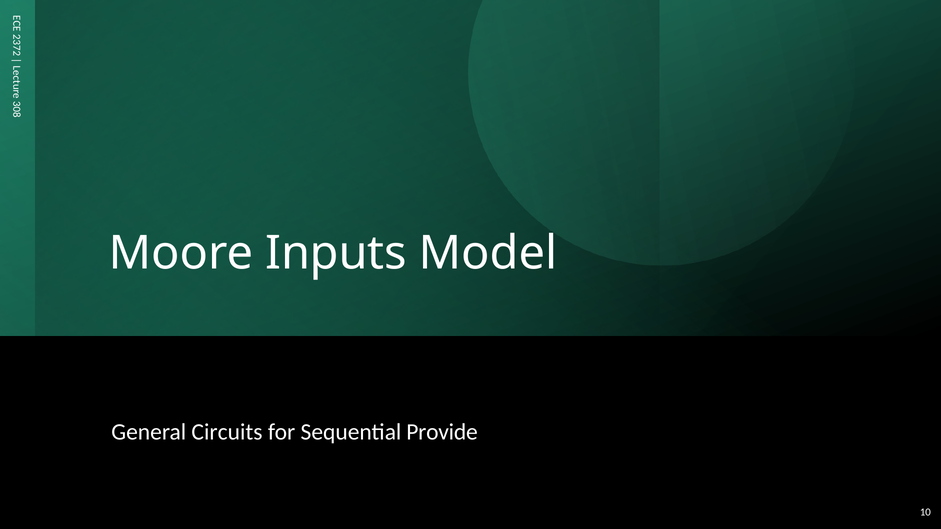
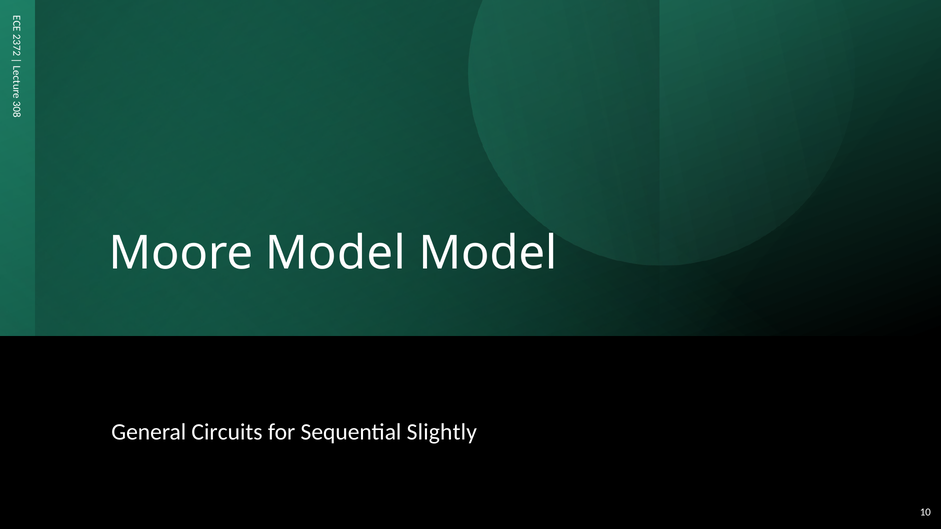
Moore Inputs: Inputs -> Model (336, 254)
Provide: Provide -> Slightly (442, 432)
